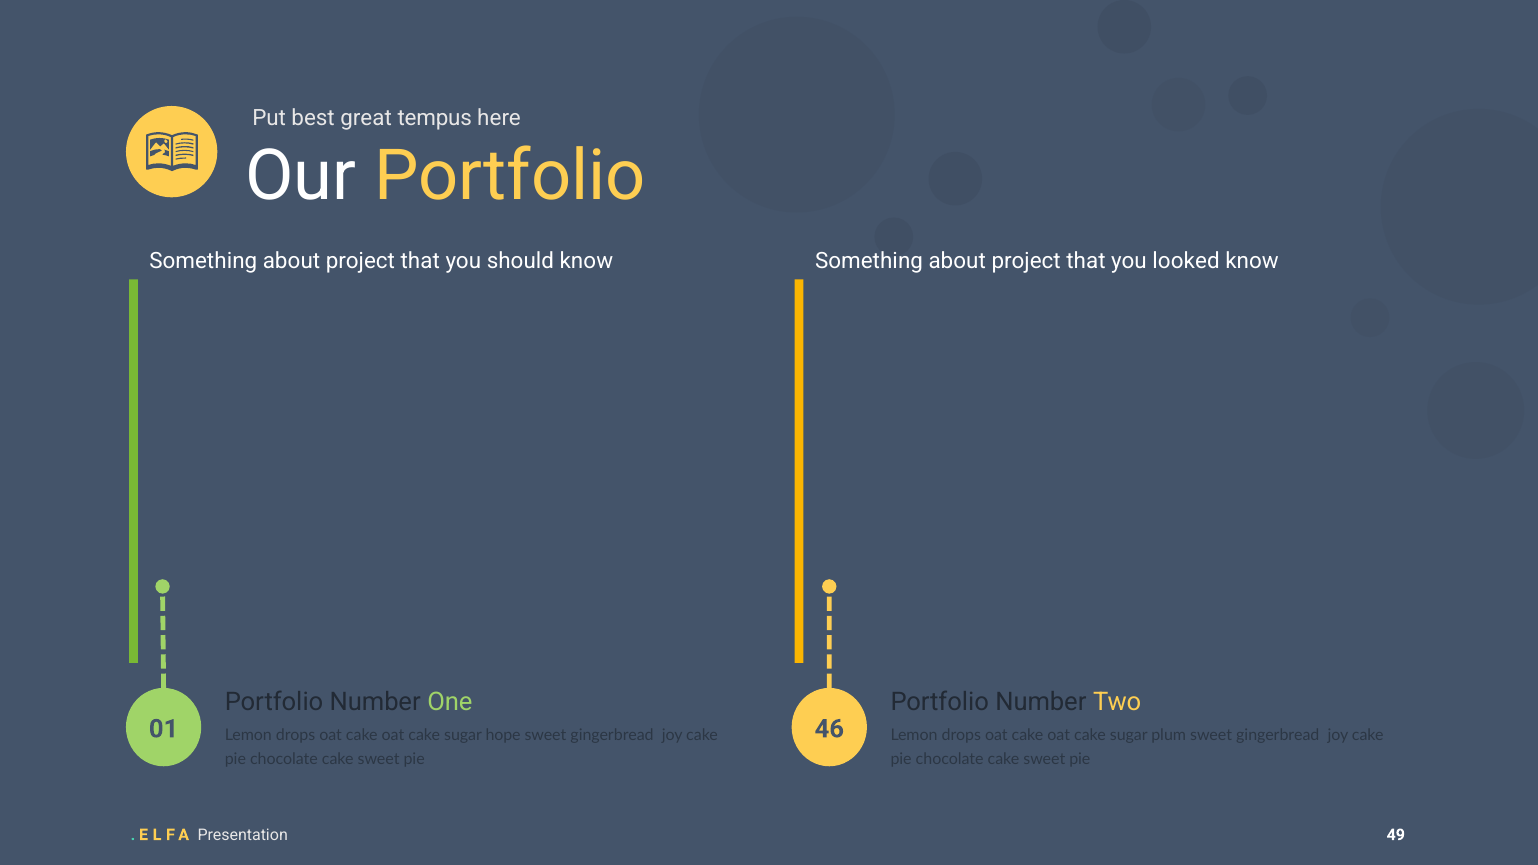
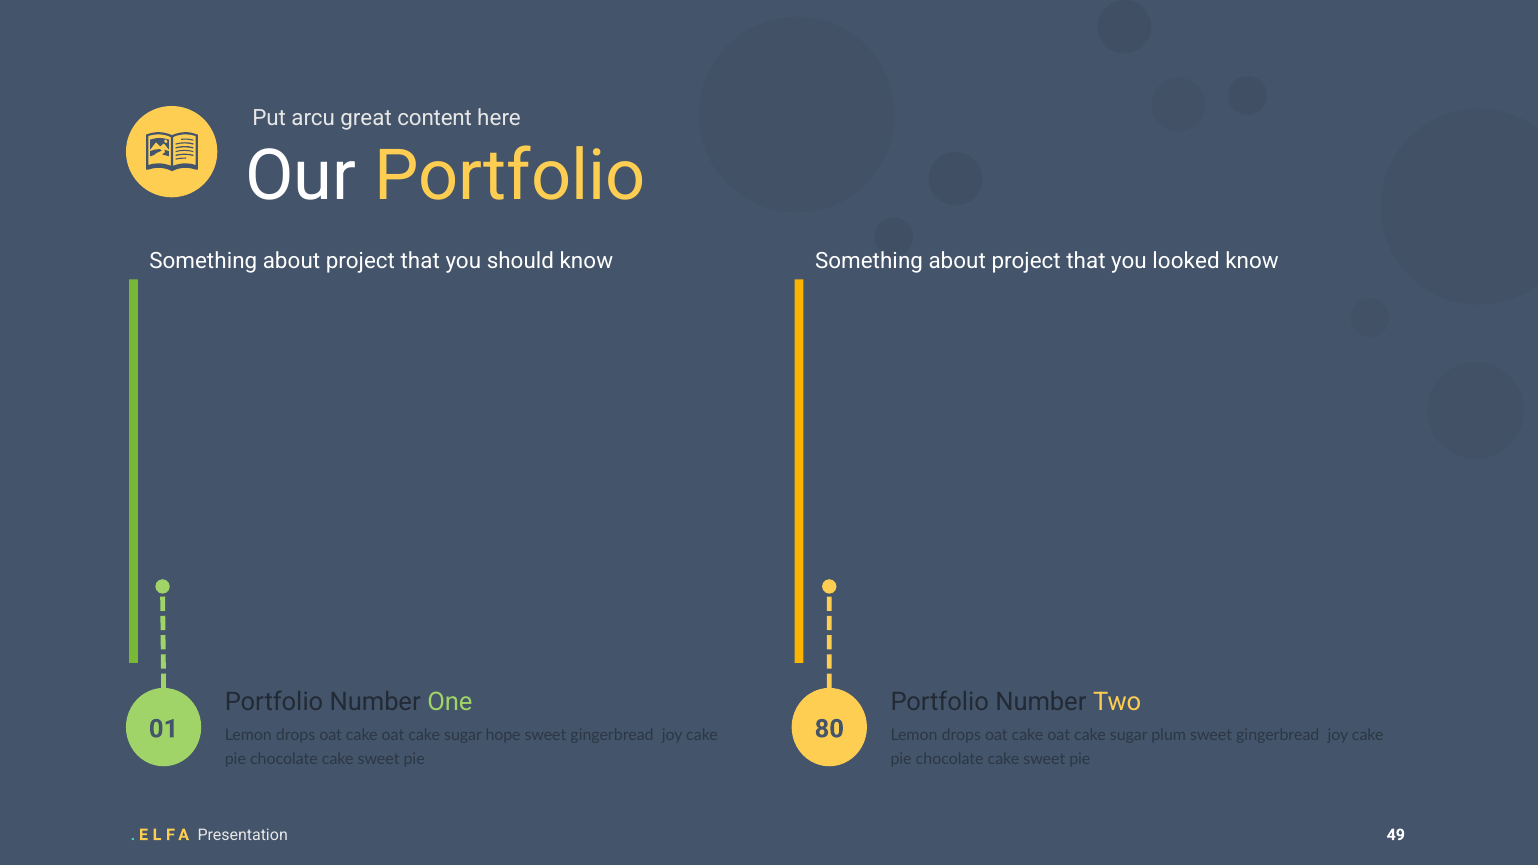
best: best -> arcu (313, 118)
tempus: tempus -> content (435, 118)
46: 46 -> 80 (829, 729)
